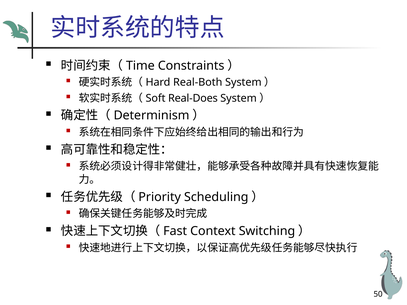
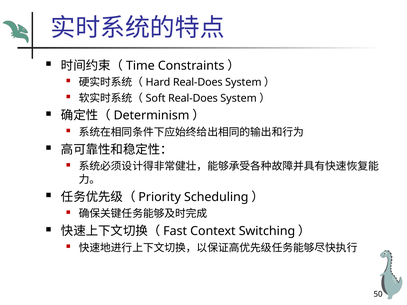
Real-Both: Real-Both -> Real-Does (198, 82)
